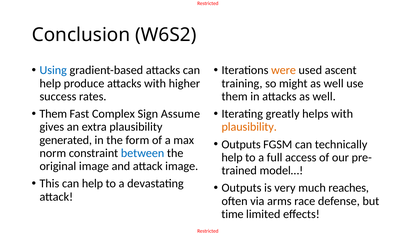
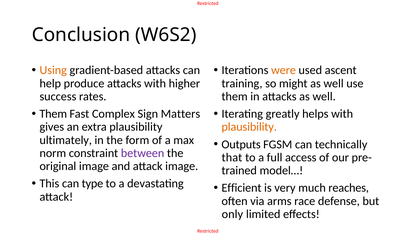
Using colour: blue -> orange (53, 70)
Assume: Assume -> Matters (180, 114)
generated: generated -> ultimately (66, 140)
between colour: blue -> purple (143, 153)
help: help -> that (232, 157)
This can help: help -> type (92, 184)
Outputs: Outputs -> Efficient (242, 188)
time: time -> only (232, 214)
